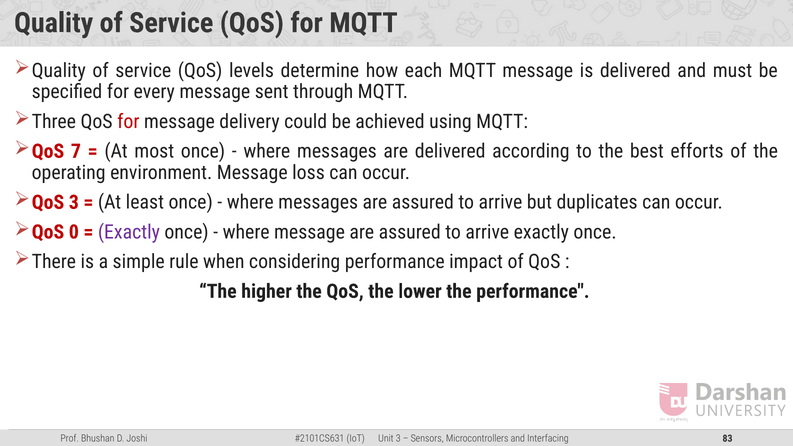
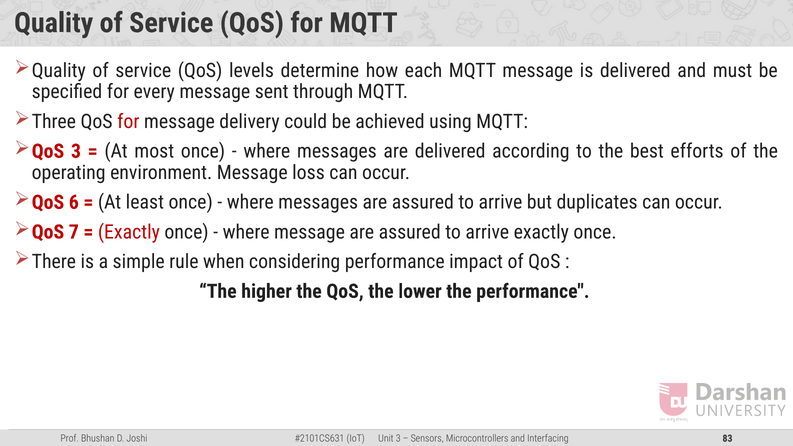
QoS 7: 7 -> 3 (76, 151)
QoS 3: 3 -> 6 (74, 202)
0: 0 -> 7 (74, 232)
Exactly colour: purple -> red (129, 232)
